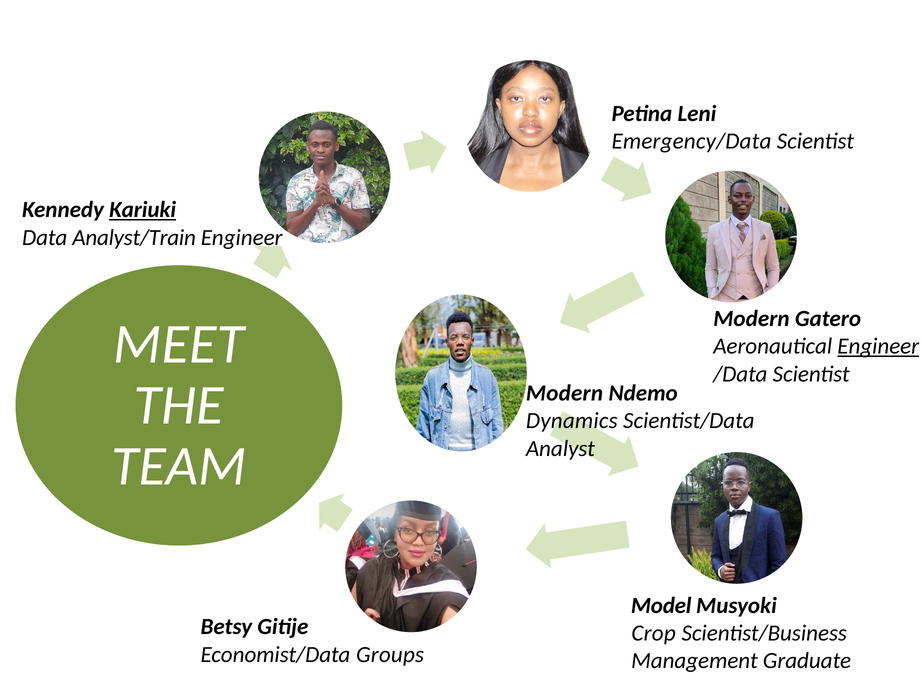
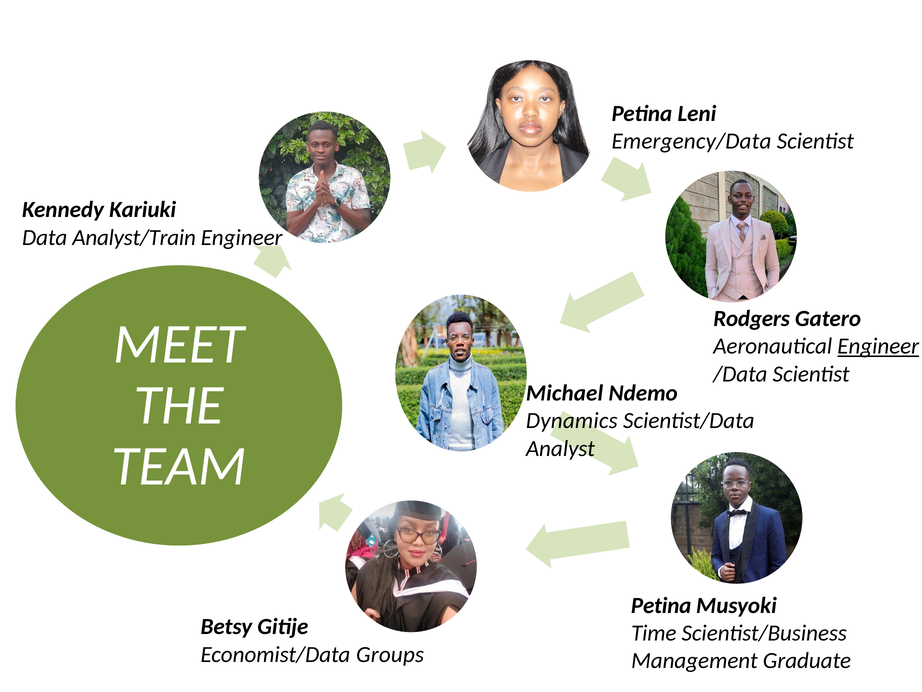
Kariuki underline: present -> none (143, 210)
Modern: Modern -> Rodgers (752, 318)
Modern: Modern -> Michael (565, 393)
Model: Model -> Petina (661, 605)
Crop: Crop -> Time (654, 633)
